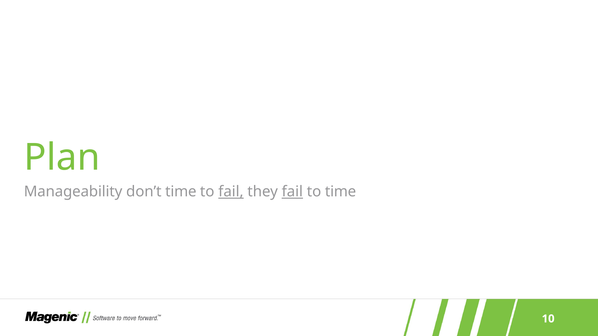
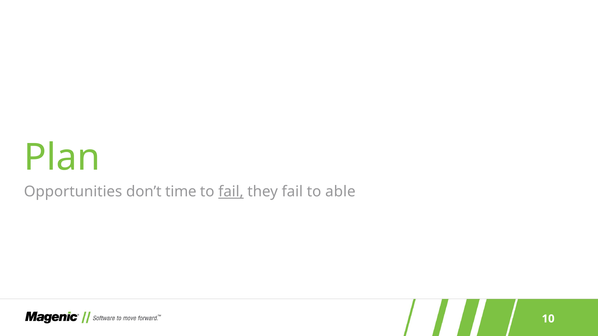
Manageability: Manageability -> Opportunities (73, 192)
fail underline: present -> none (292, 192)
to time: time -> able (340, 192)
